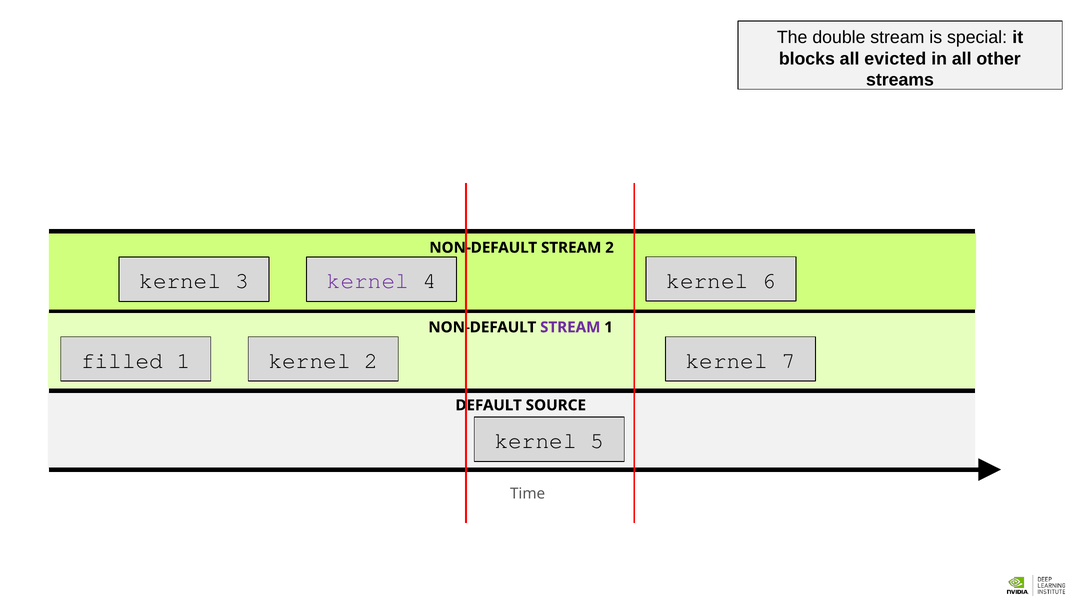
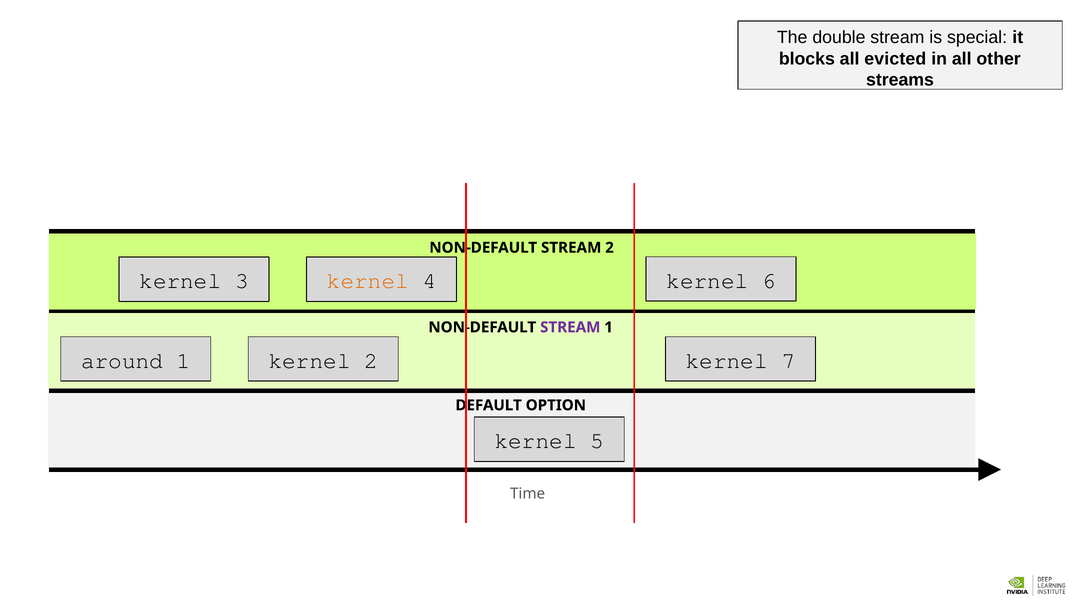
kernel colour: purple -> orange (368, 281)
filled: filled -> around (122, 360)
SOURCE: SOURCE -> OPTION (556, 405)
